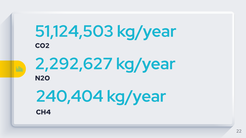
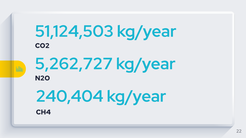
2,292,627: 2,292,627 -> 5,262,727 (74, 64)
